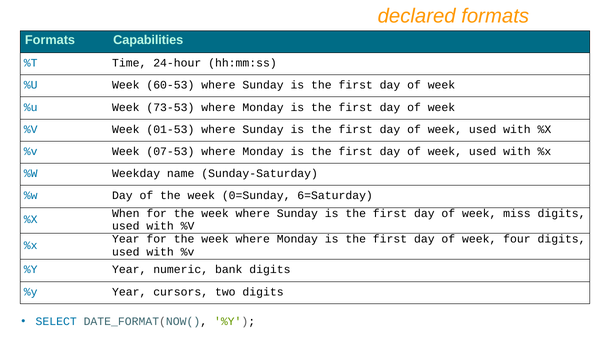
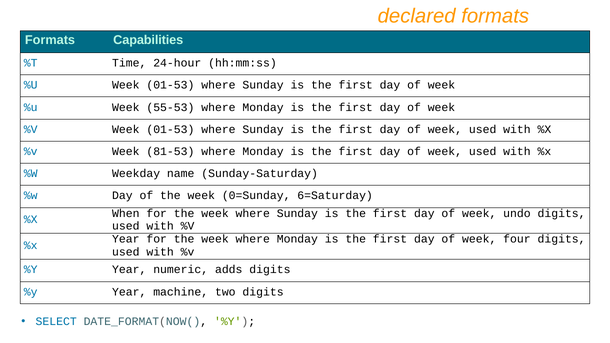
%U Week 60-53: 60-53 -> 01-53 (170, 85)
73-53: 73-53 -> 55-53 (170, 107)
07-53: 07-53 -> 81-53 (170, 152)
miss: miss -> undo (517, 213)
bank: bank -> adds (229, 270)
cursors: cursors -> machine (181, 292)
